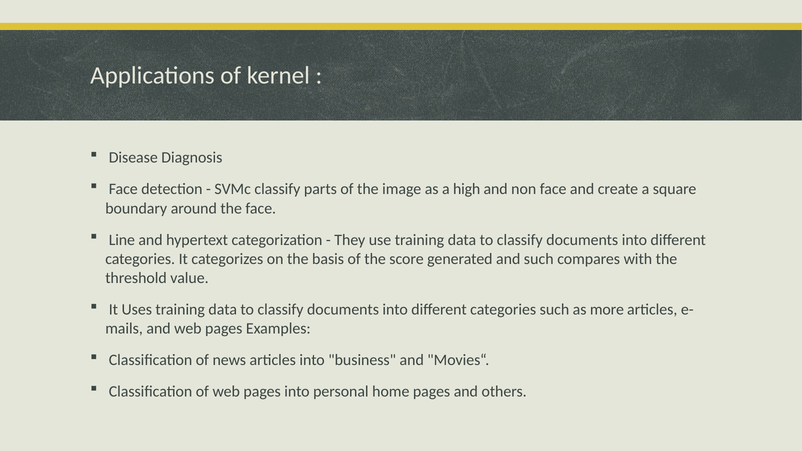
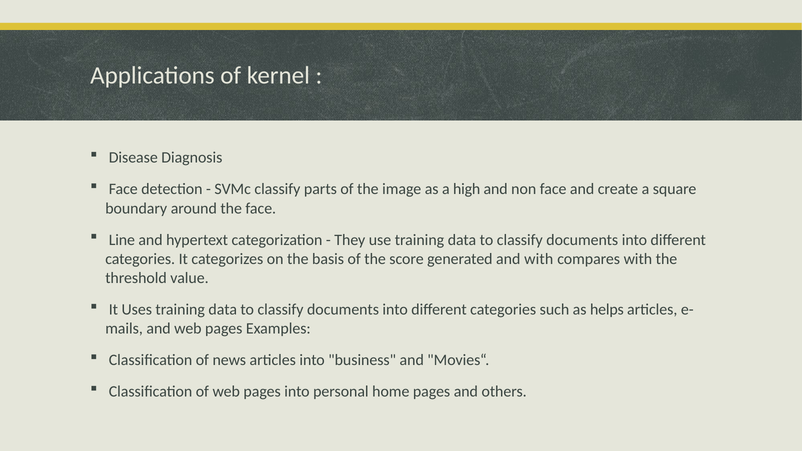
and such: such -> with (539, 259)
more: more -> helps (607, 310)
